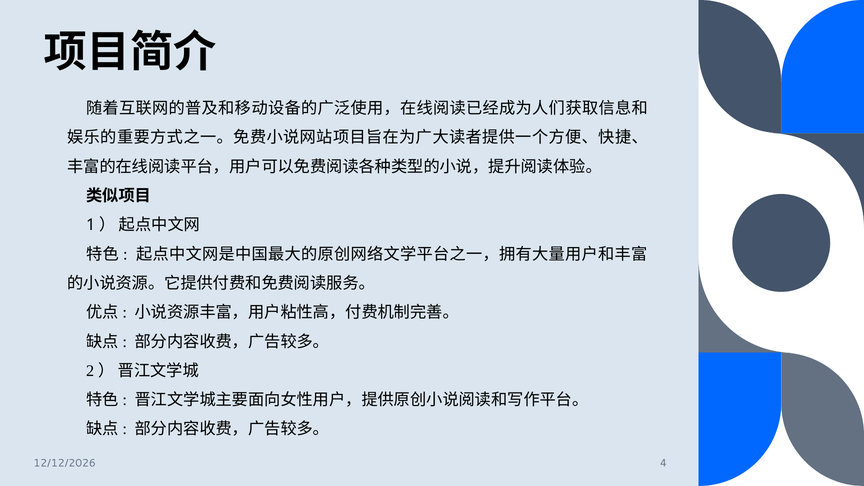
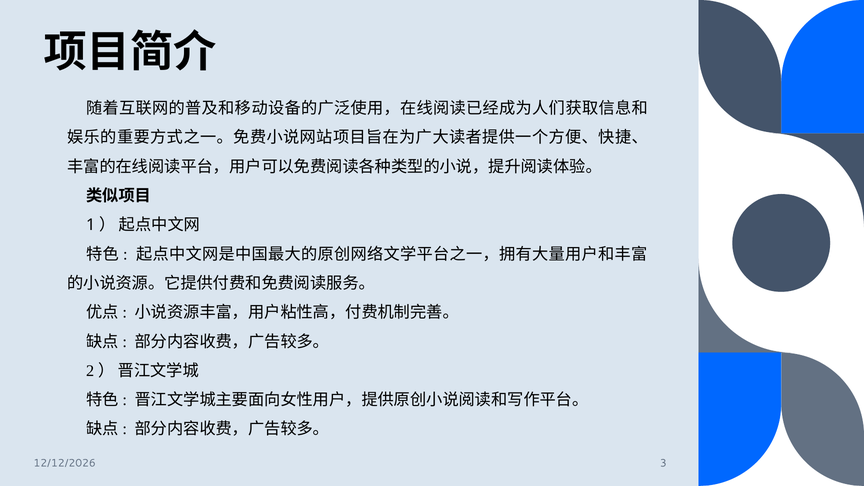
4: 4 -> 3 (663, 463)
